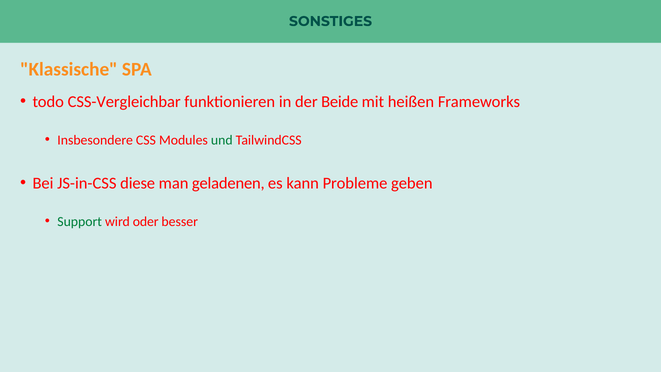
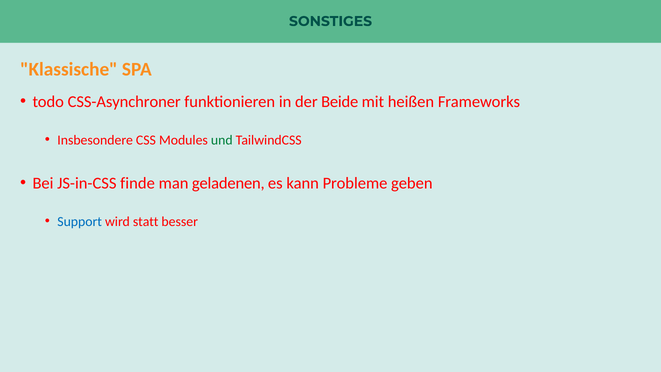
CSS-Vergleichbar: CSS-Vergleichbar -> CSS-Asynchroner (124, 102)
diese: diese -> finde (138, 183)
Support colour: green -> blue (80, 222)
oder: oder -> statt (146, 222)
